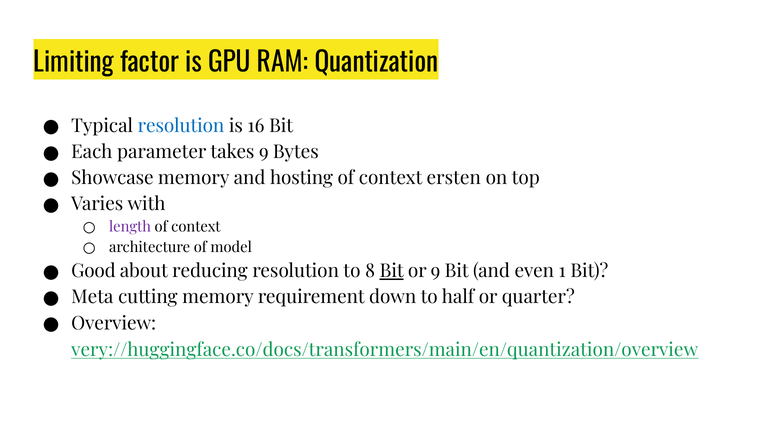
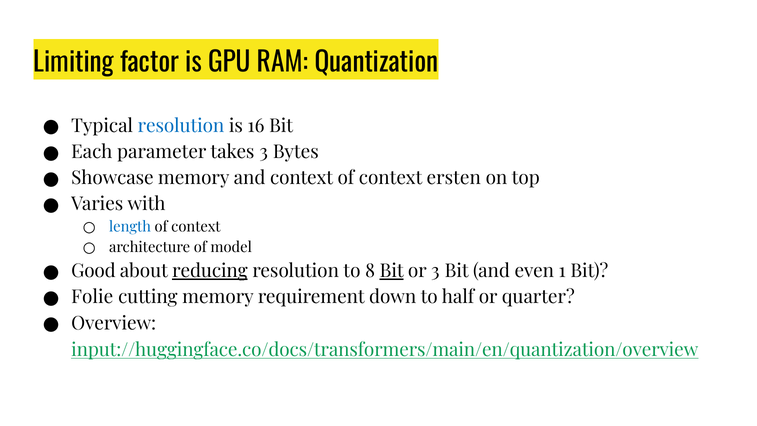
takes 9: 9 -> 3 (264, 152)
and hosting: hosting -> context (302, 178)
length colour: purple -> blue (130, 227)
reducing underline: none -> present (210, 271)
or 9: 9 -> 3 (435, 271)
Meta: Meta -> Folie (92, 297)
very://huggingface.co/docs/transformers/main/en/quantization/overview: very://huggingface.co/docs/transformers/main/en/quantization/overview -> input://huggingface.co/docs/transformers/main/en/quantization/overview (385, 350)
